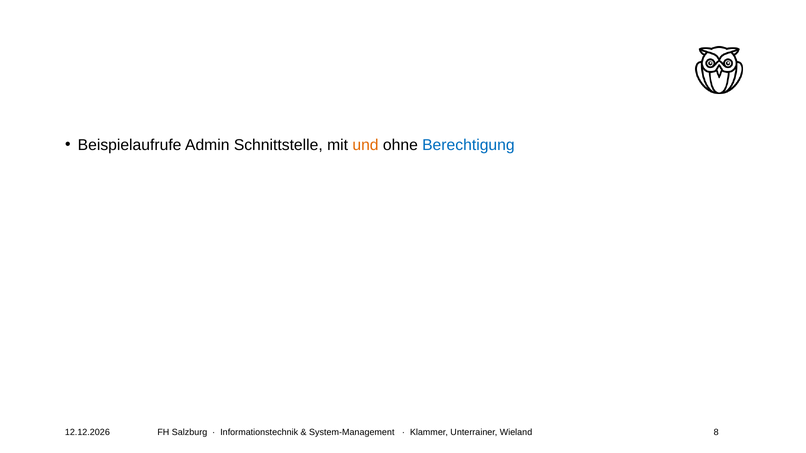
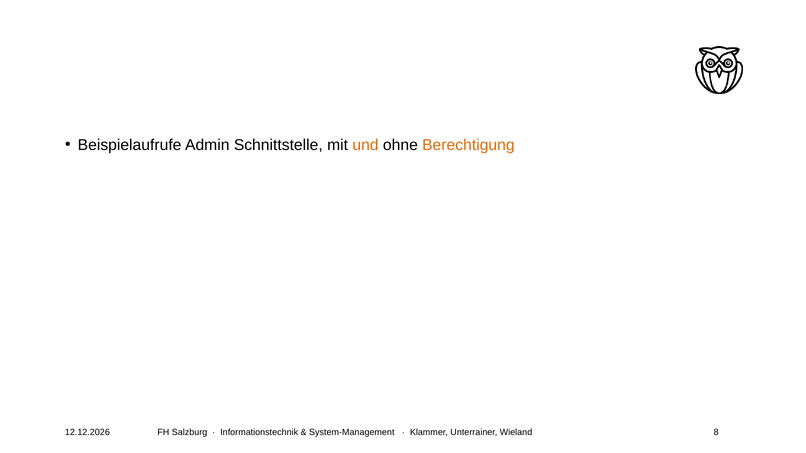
Berechtigung colour: blue -> orange (468, 145)
